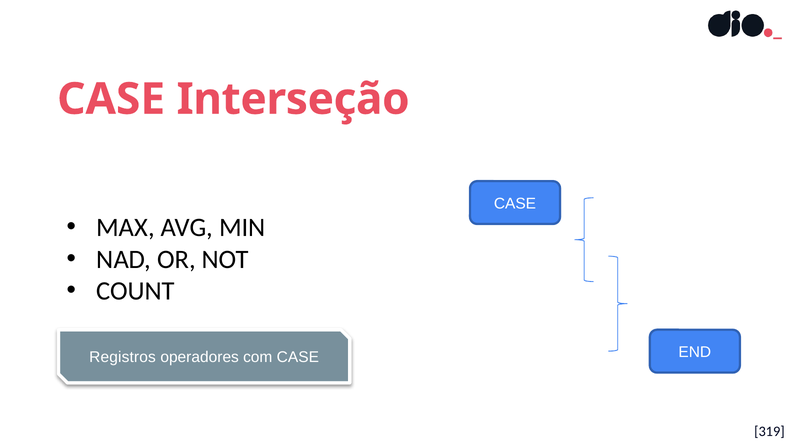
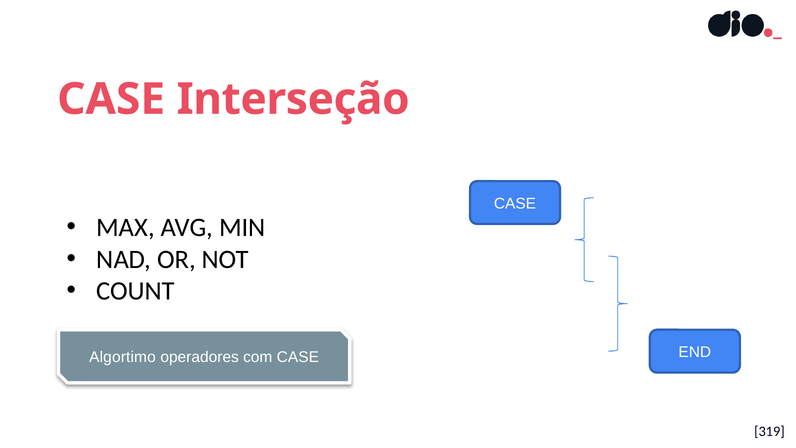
Registros: Registros -> Algortimo (122, 357)
